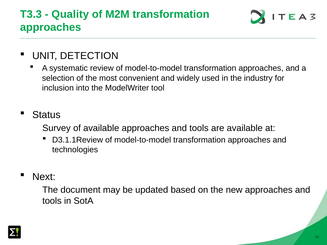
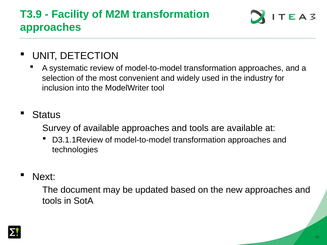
T3.3: T3.3 -> T3.9 (31, 14)
Quality: Quality -> Facility (70, 14)
